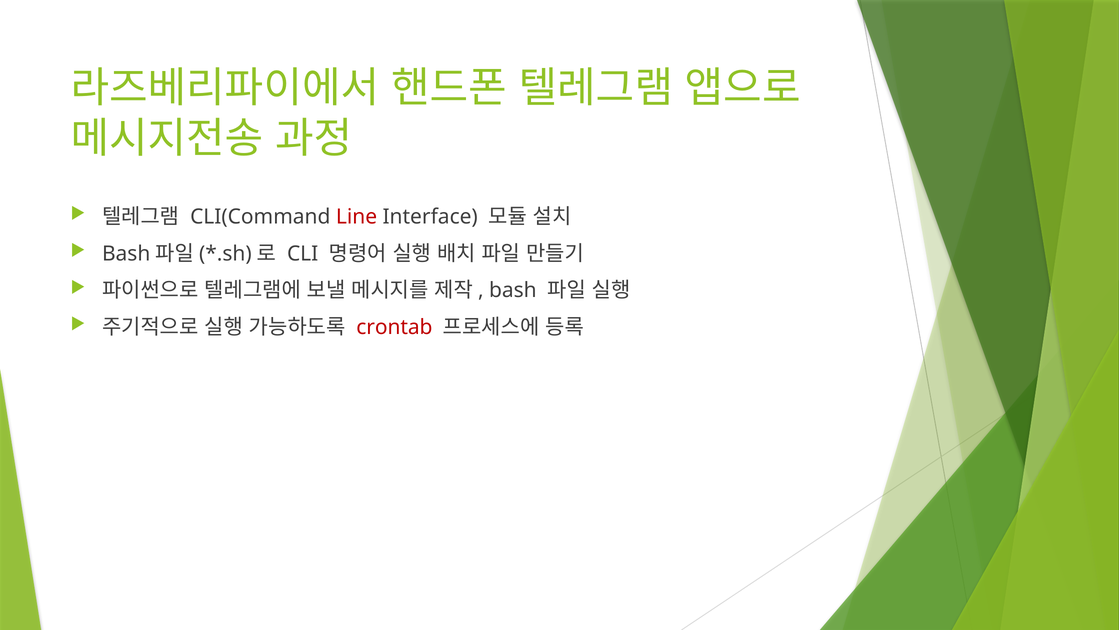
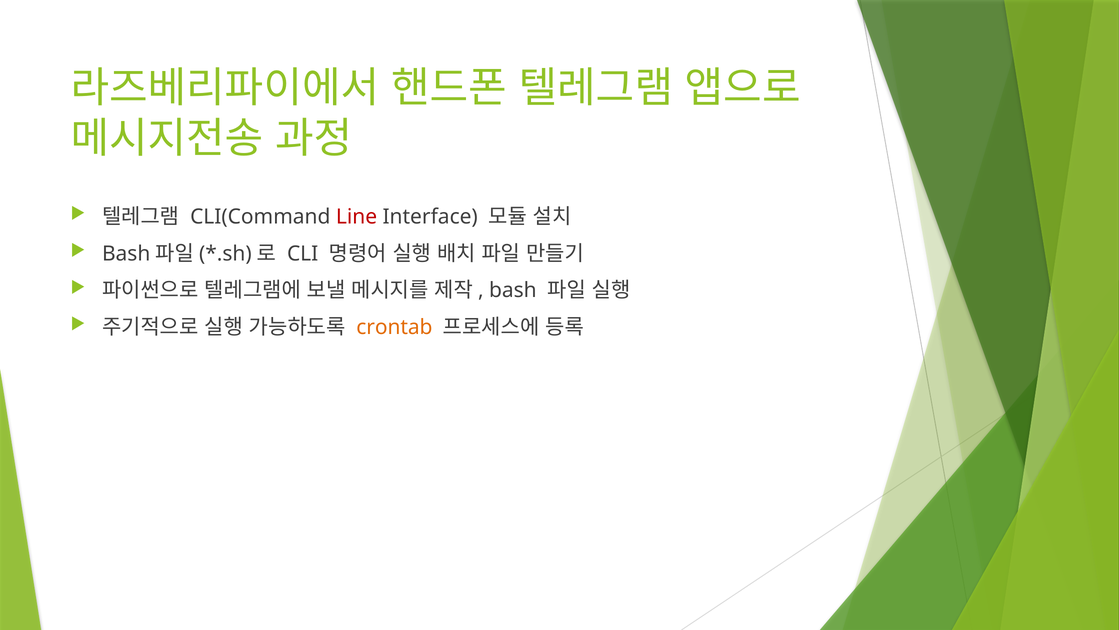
crontab colour: red -> orange (394, 327)
